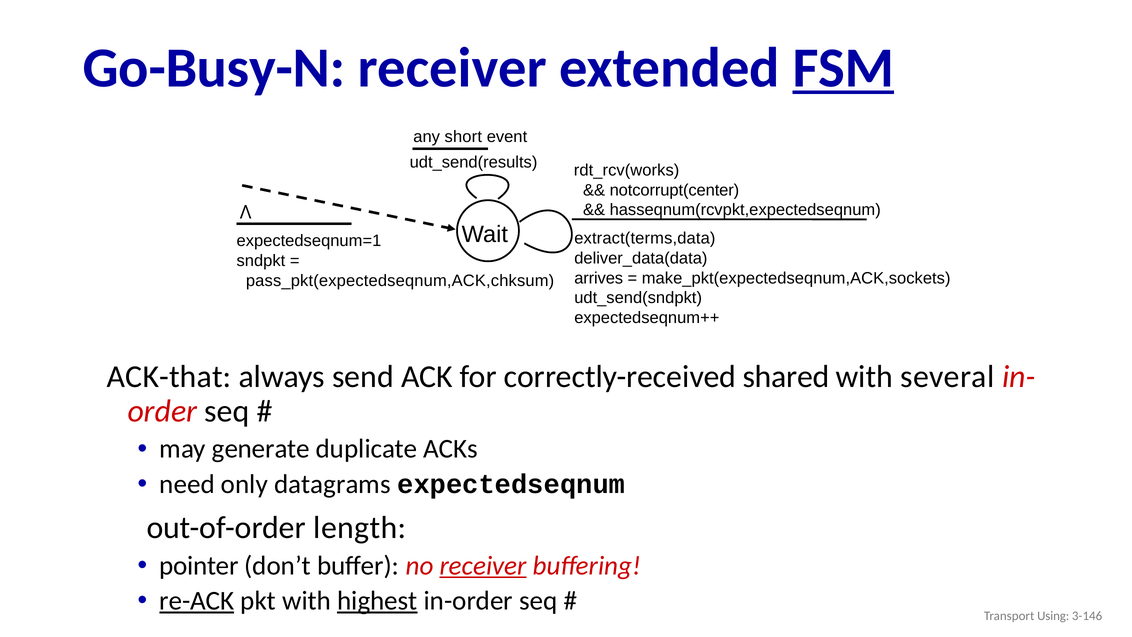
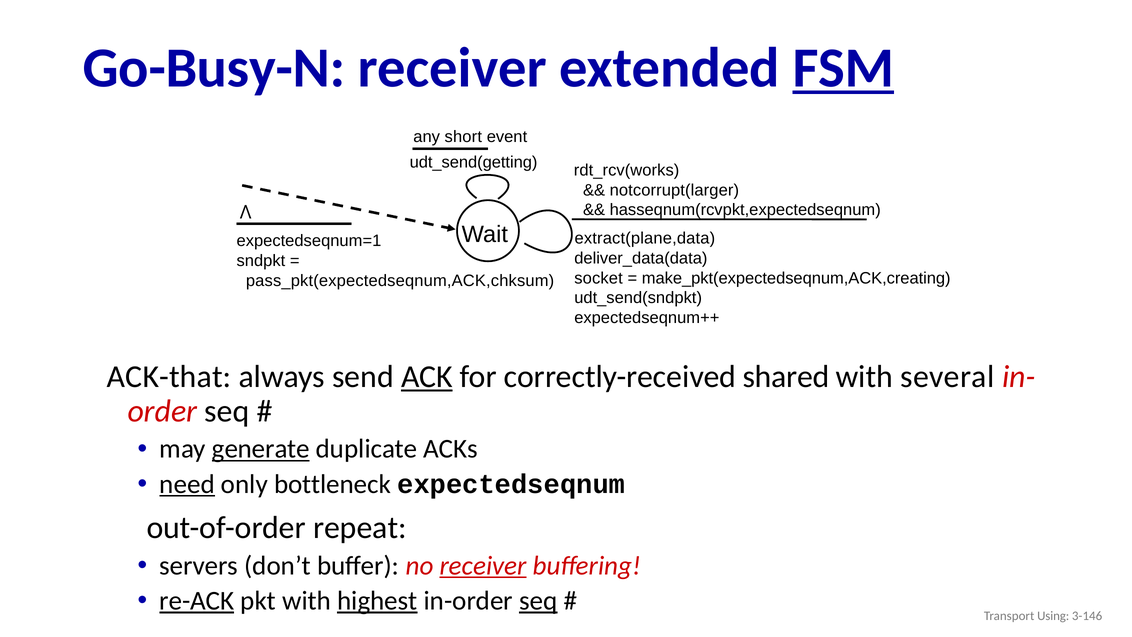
udt_send(results: udt_send(results -> udt_send(getting (474, 162)
notcorrupt(center: notcorrupt(center -> notcorrupt(larger (674, 190)
extract(terms,data: extract(terms,data -> extract(plane,data (645, 238)
arrives: arrives -> socket (599, 278)
make_pkt(expectedseqnum,ACK,sockets: make_pkt(expectedseqnum,ACK,sockets -> make_pkt(expectedseqnum,ACK,creating (796, 278)
ACK underline: none -> present (427, 377)
generate underline: none -> present (261, 449)
need underline: none -> present (187, 484)
datagrams: datagrams -> bottleneck (332, 484)
length: length -> repeat (360, 528)
pointer: pointer -> servers (199, 565)
seq underline: none -> present (538, 601)
